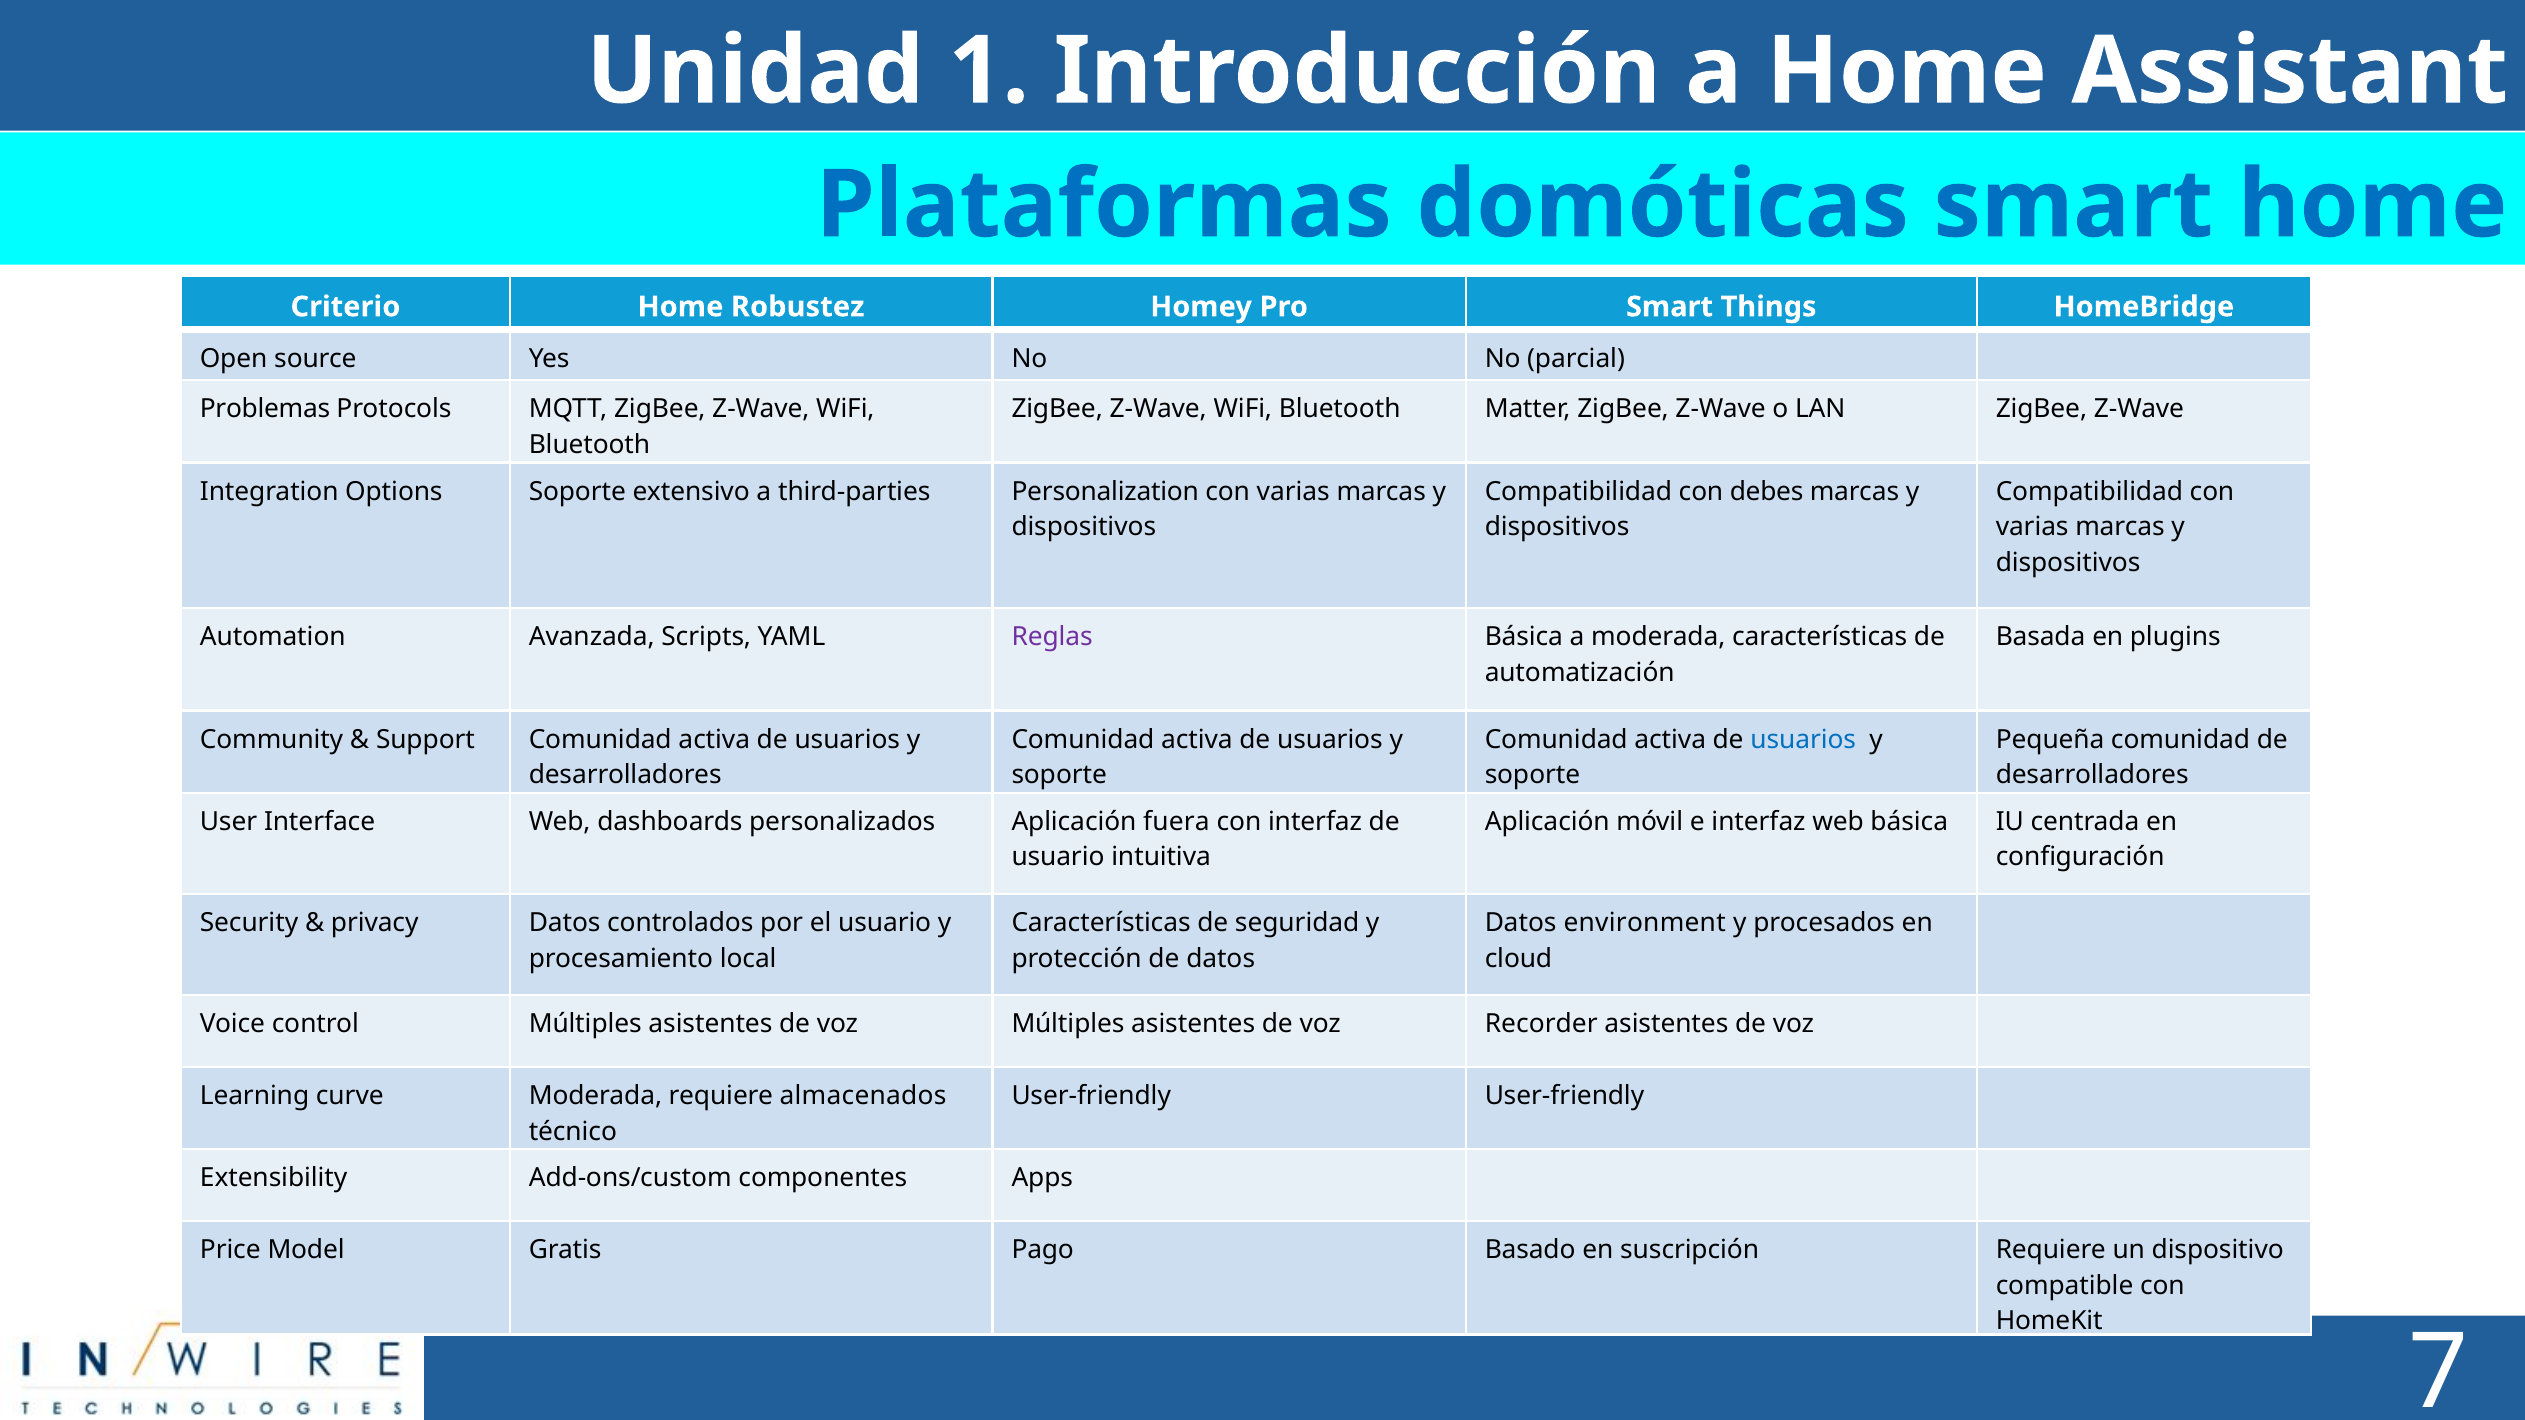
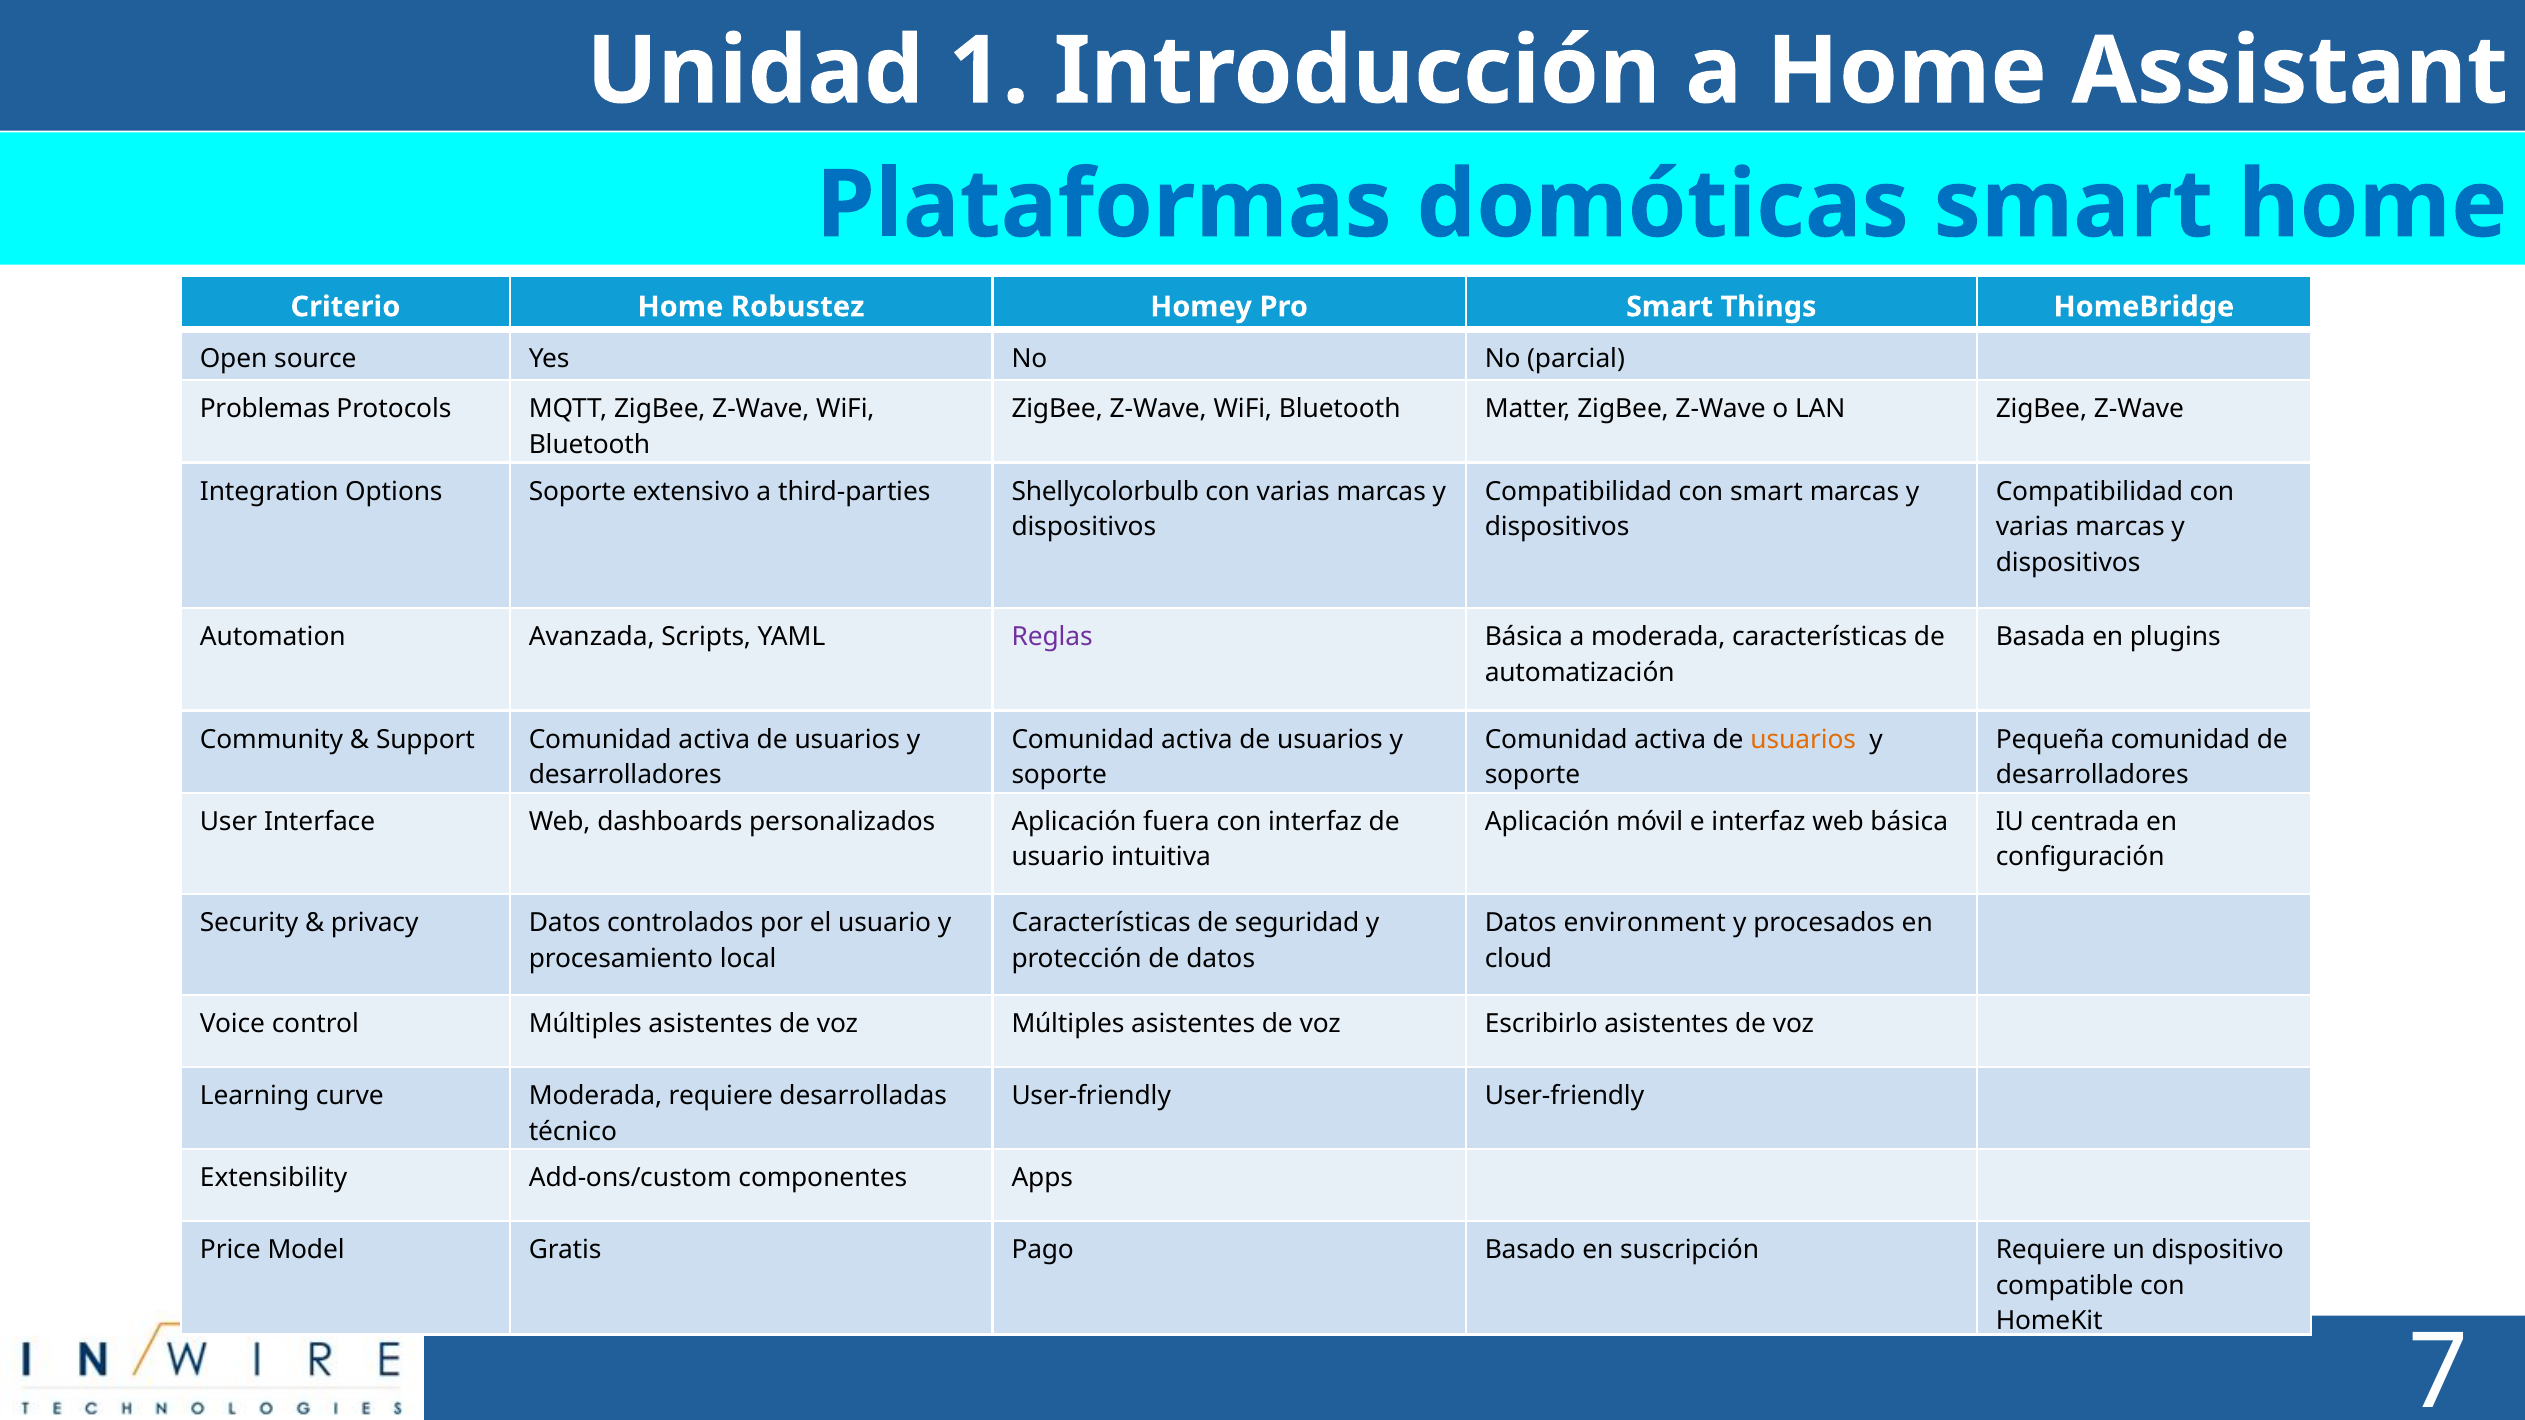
Personalization: Personalization -> Shellycolorbulb (1105, 492)
con debes: debes -> smart (1766, 492)
usuarios colour: blue -> orange (1803, 739)
Recorder: Recorder -> Escribirlo (1541, 1024)
almacenados: almacenados -> desarrolladas (863, 1096)
